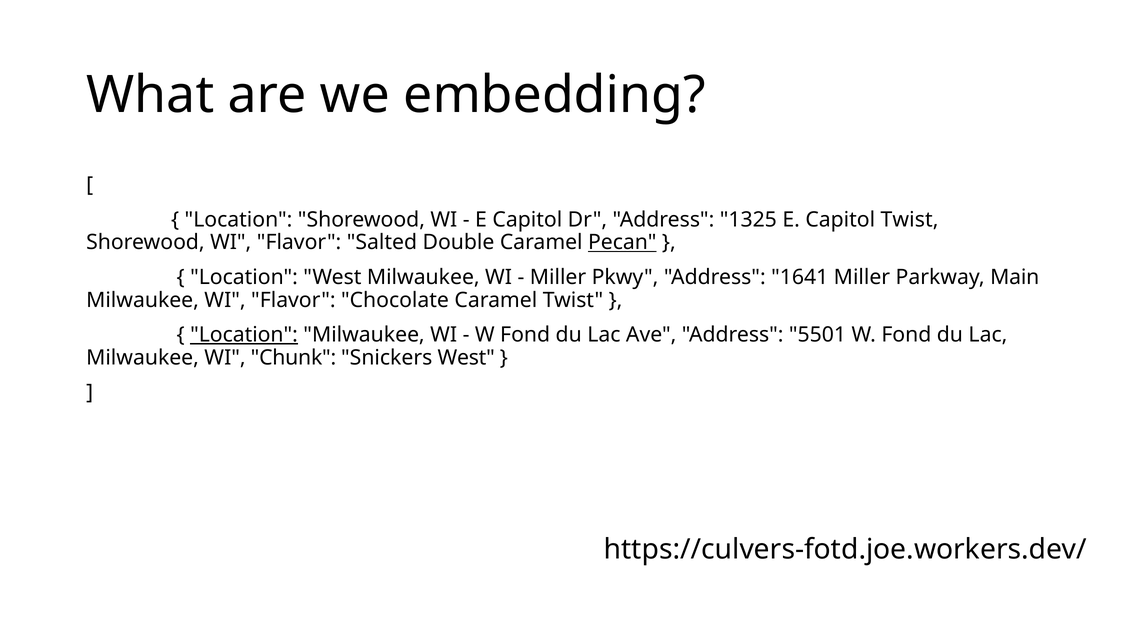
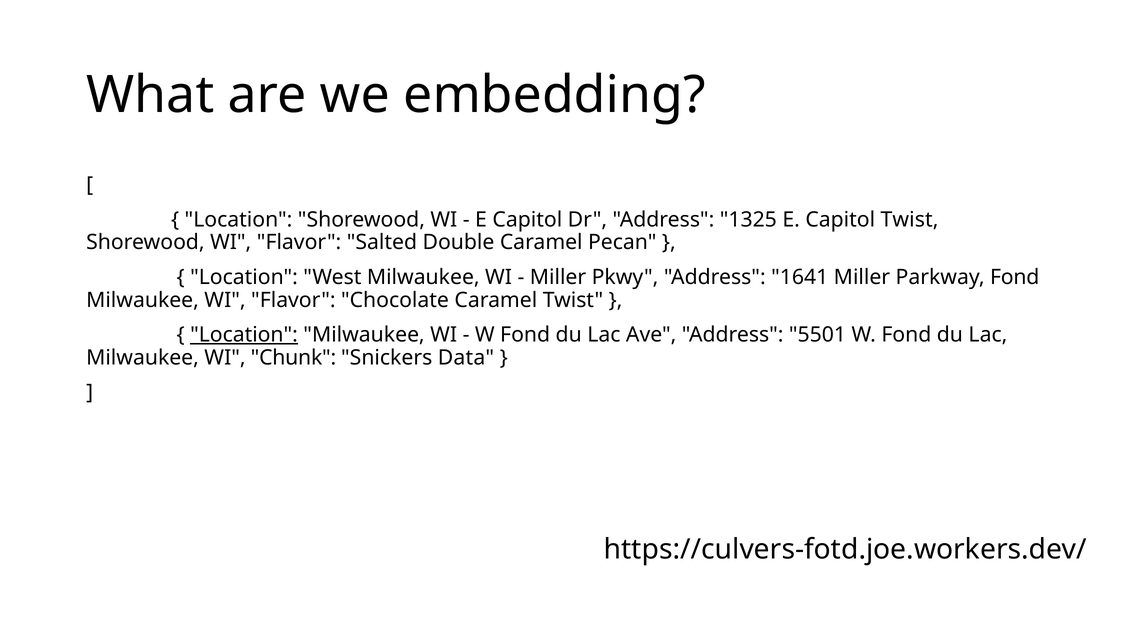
Pecan underline: present -> none (622, 243)
Parkway Main: Main -> Fond (1015, 277)
Snickers West: West -> Data (466, 358)
